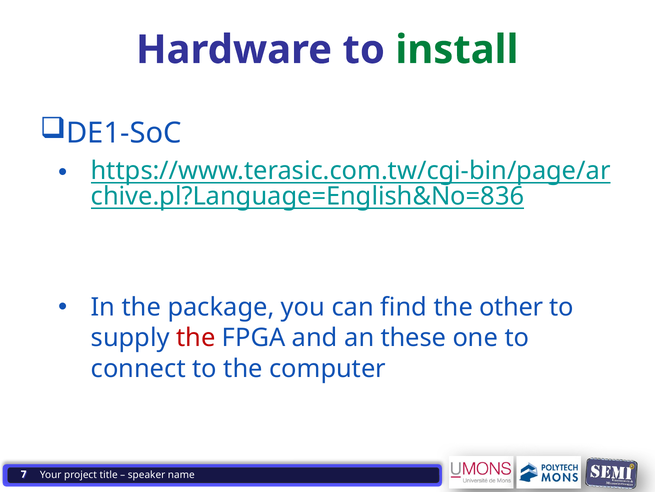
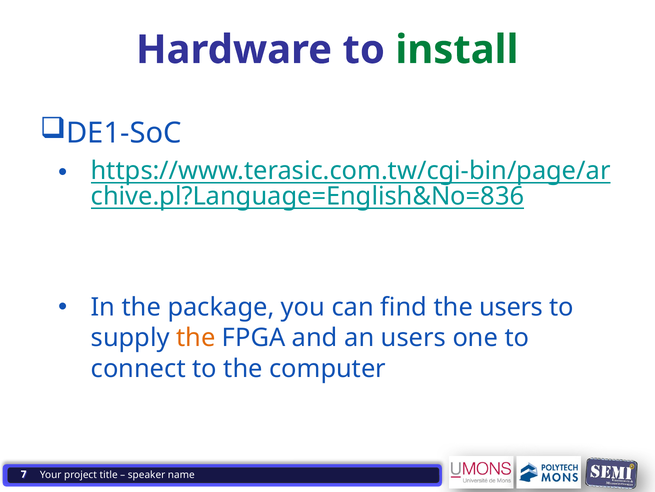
the other: other -> users (511, 307)
the colour: red -> orange (196, 338)
an these: these -> users (413, 338)
